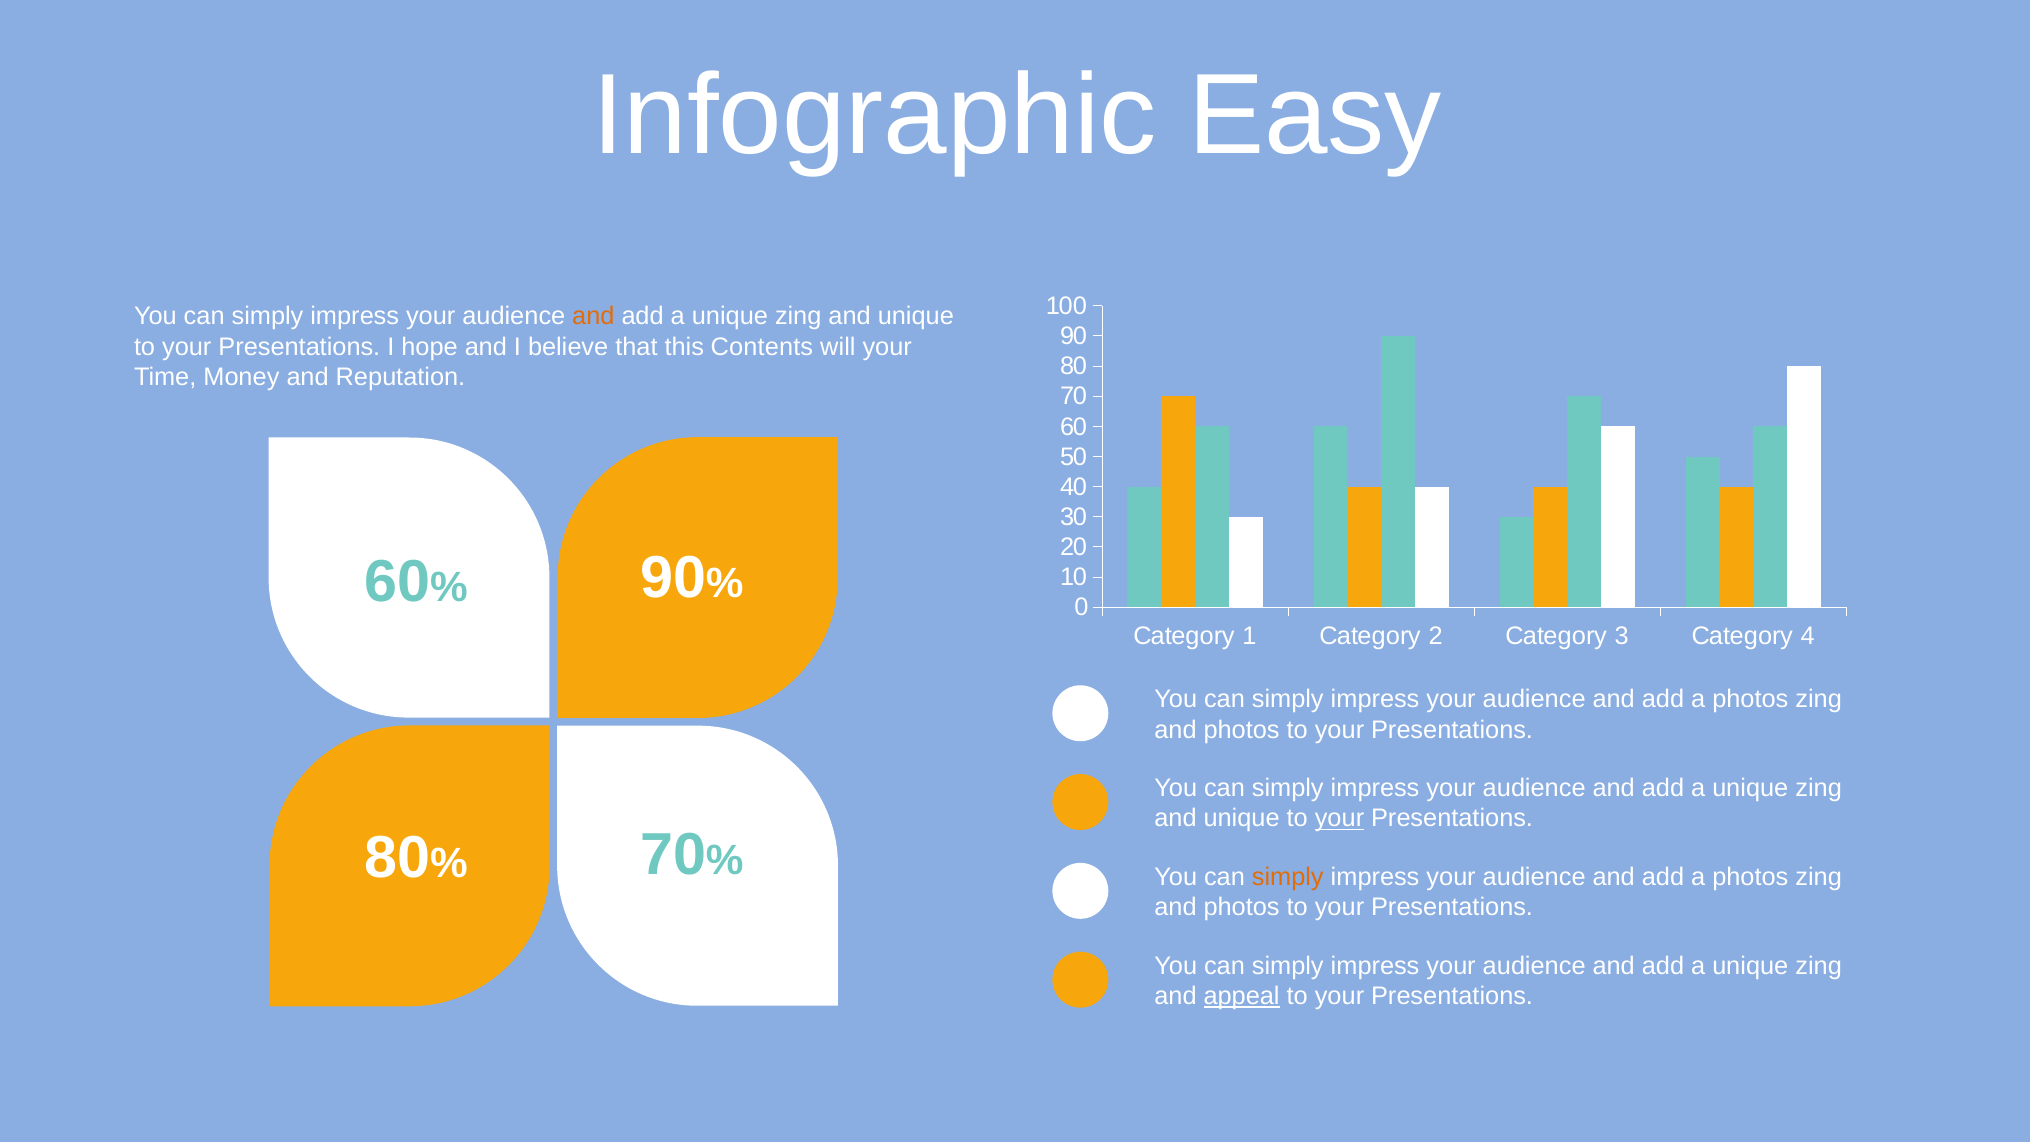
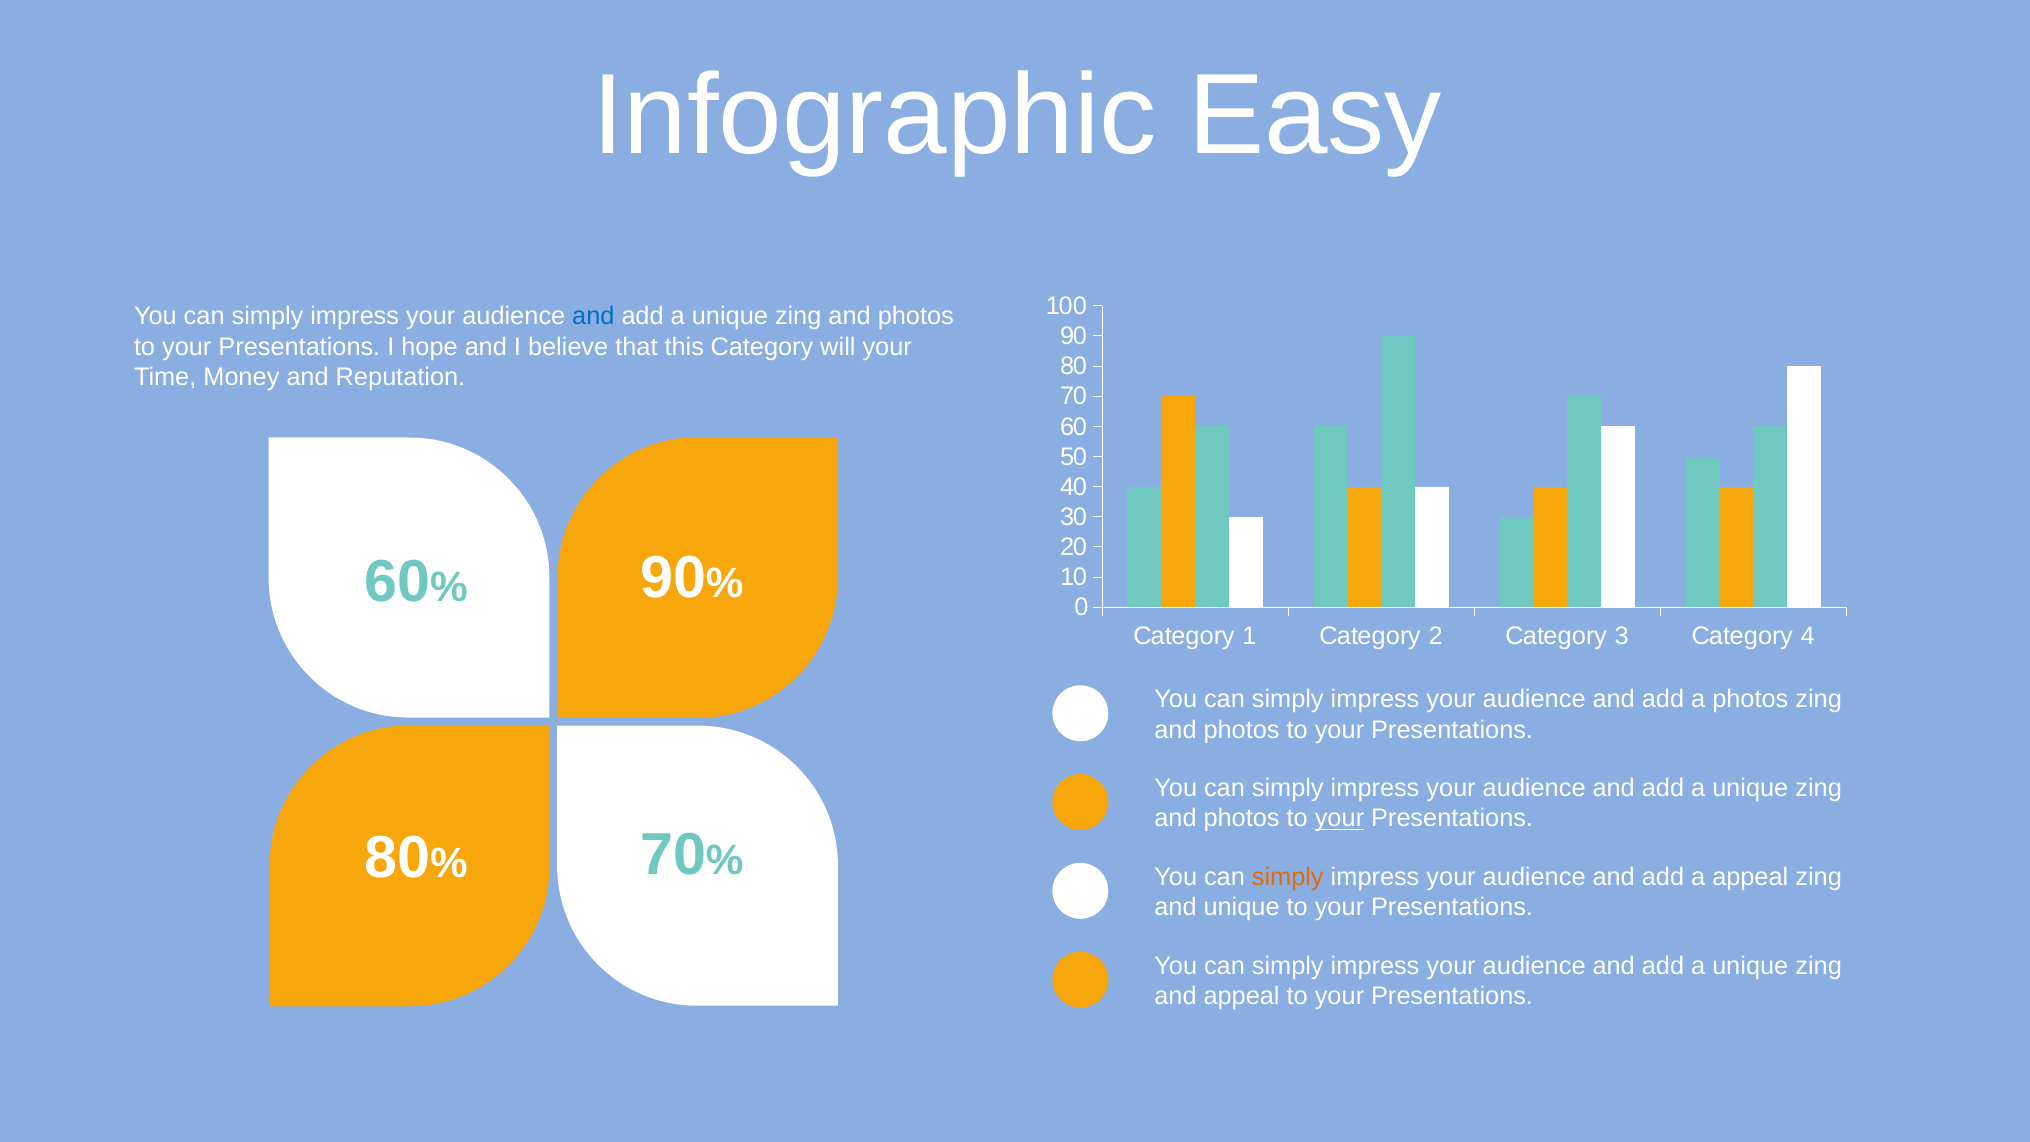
and colour: orange -> blue (593, 317)
unique: unique -> photos (916, 317)
this Contents: Contents -> Category (762, 347)
unique: unique -> photos (1242, 818)
photos: photos -> appeal (1750, 877)
photos: photos -> unique (1242, 907)
appeal underline: present -> none (1242, 996)
